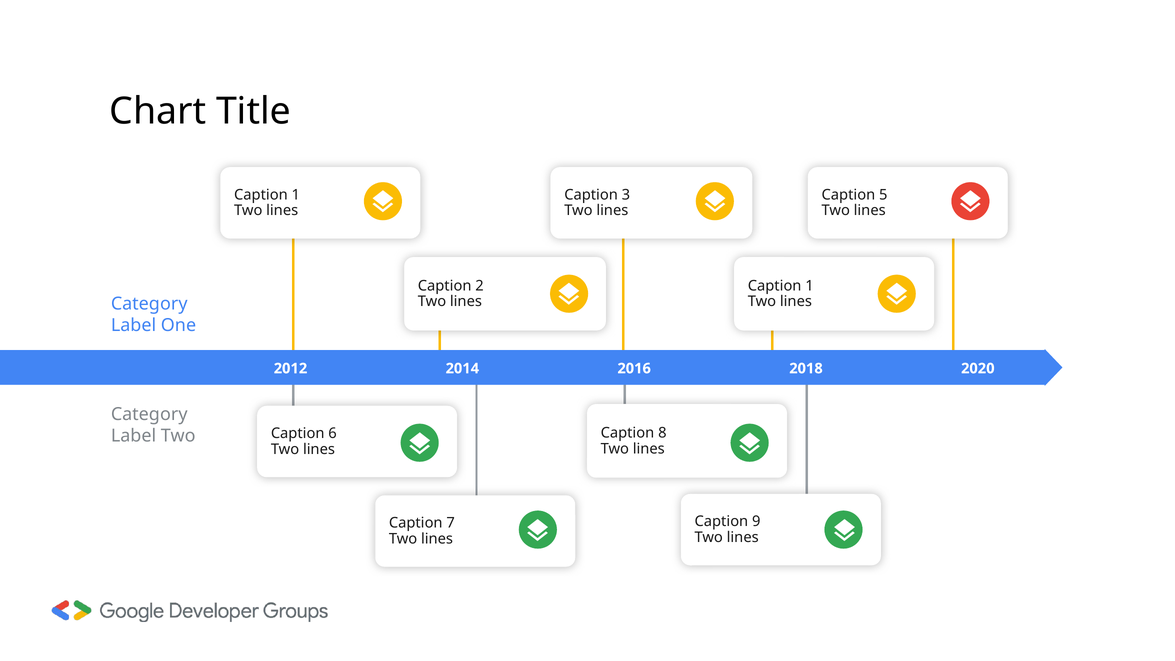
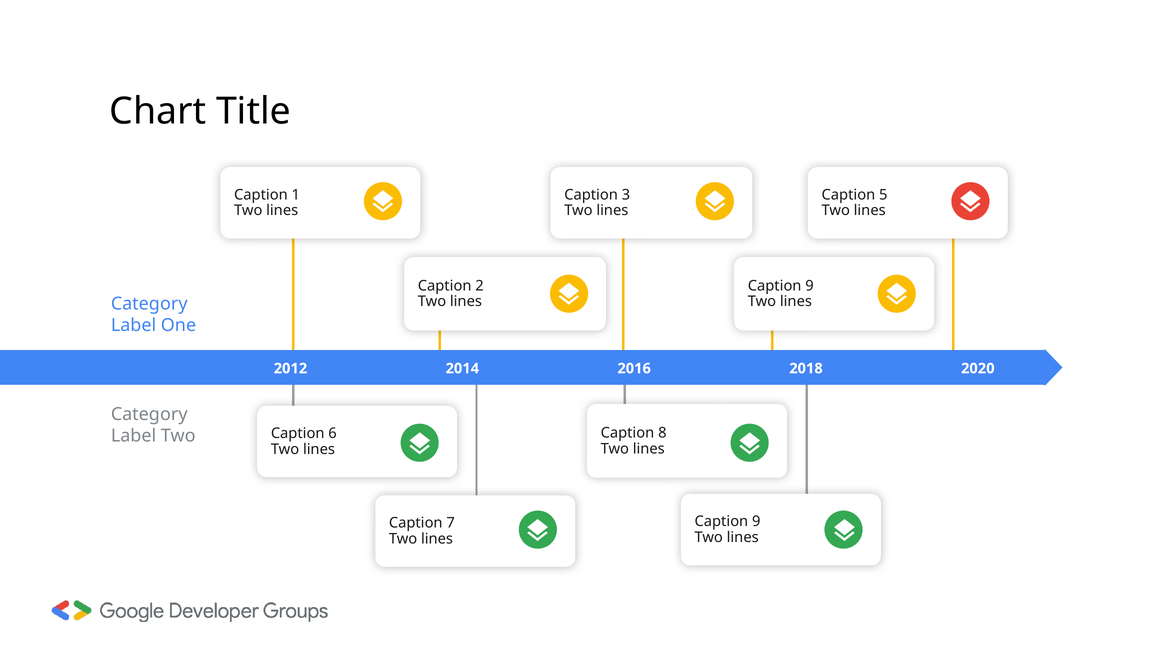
1: 1 -> 9 (809, 286)
